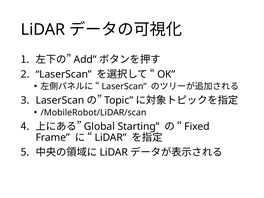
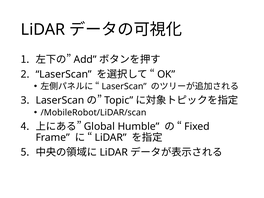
Starting: Starting -> Humble (139, 126)
